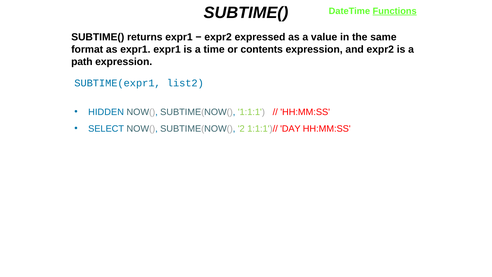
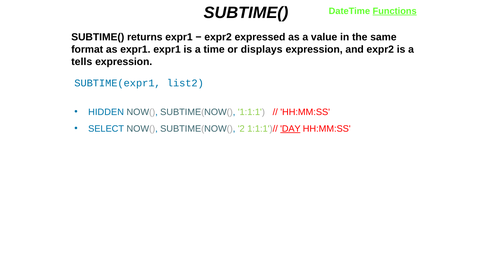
contents: contents -> displays (262, 49)
path: path -> tells (82, 62)
DAY underline: none -> present (290, 129)
